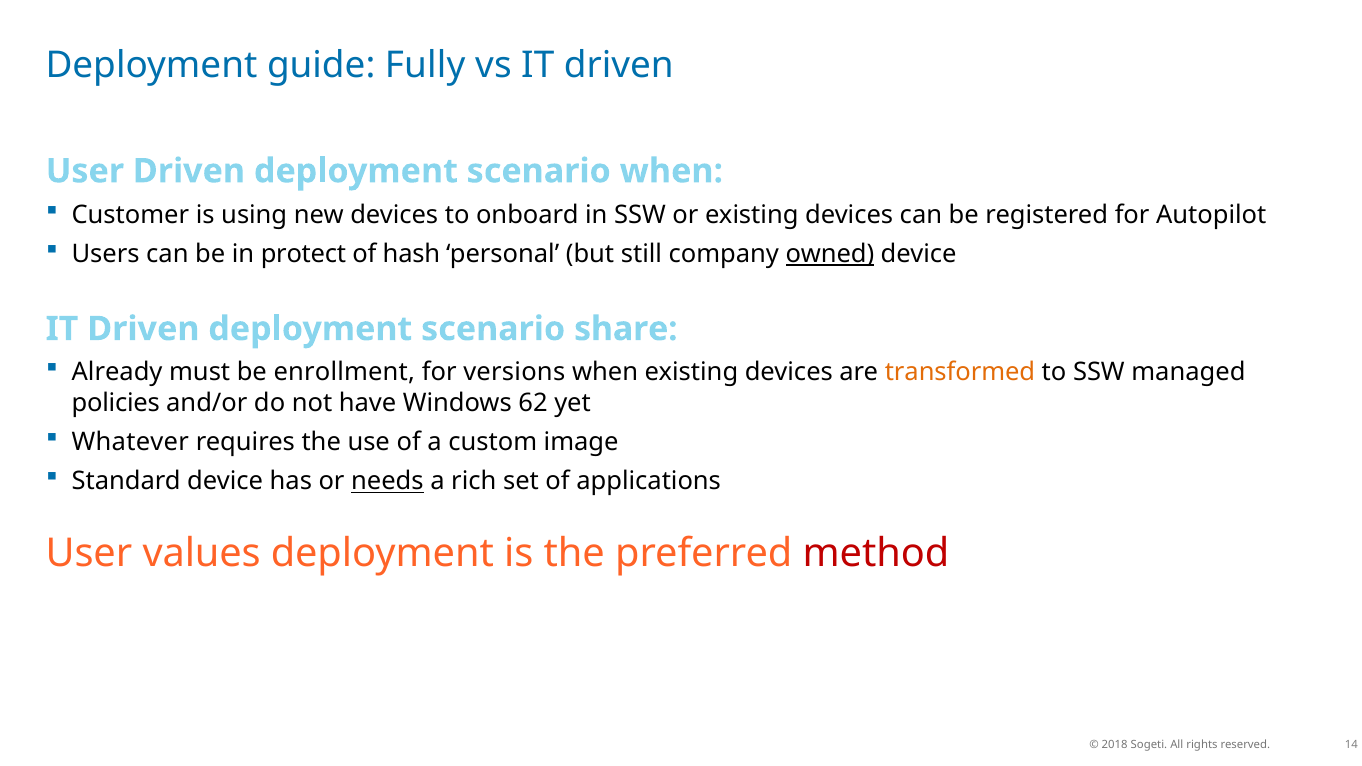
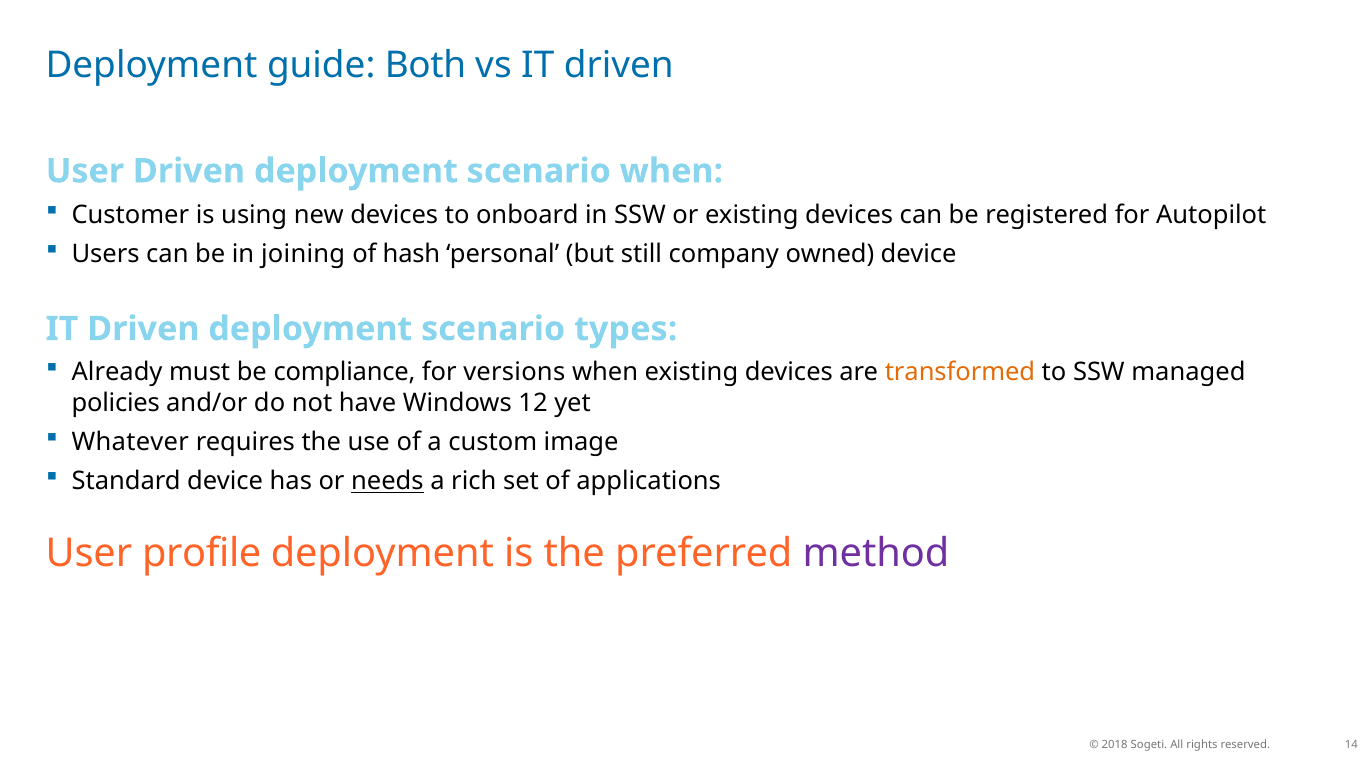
Fully: Fully -> Both (425, 65)
protect: protect -> joining (303, 254)
owned underline: present -> none (830, 254)
share: share -> types (626, 329)
enrollment: enrollment -> compliance (344, 373)
62: 62 -> 12 (533, 403)
values: values -> profile (202, 554)
method colour: red -> purple (876, 554)
